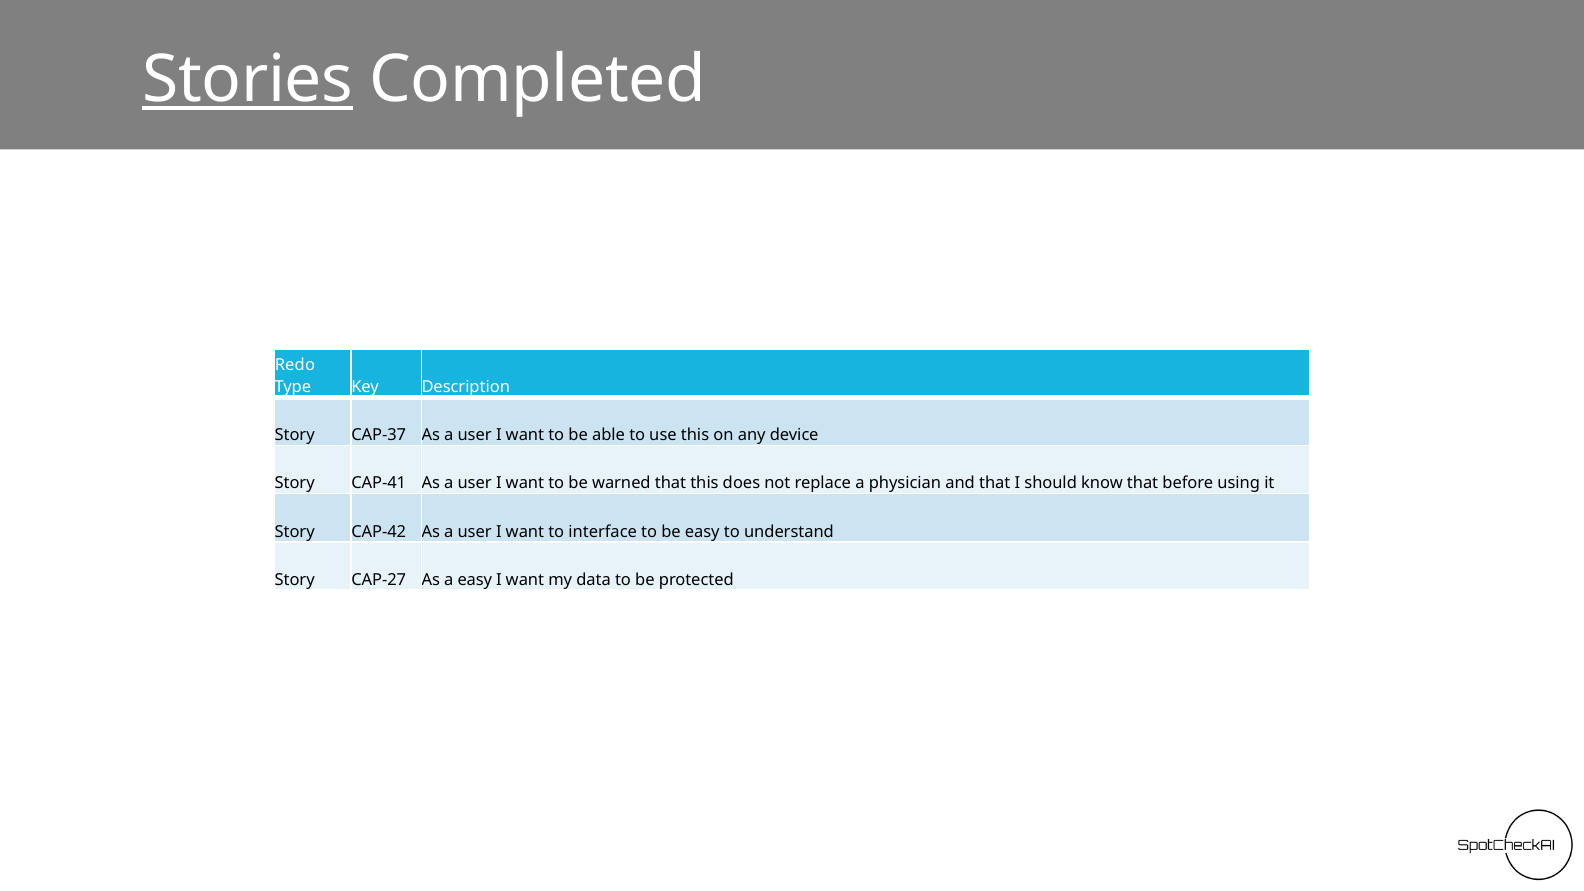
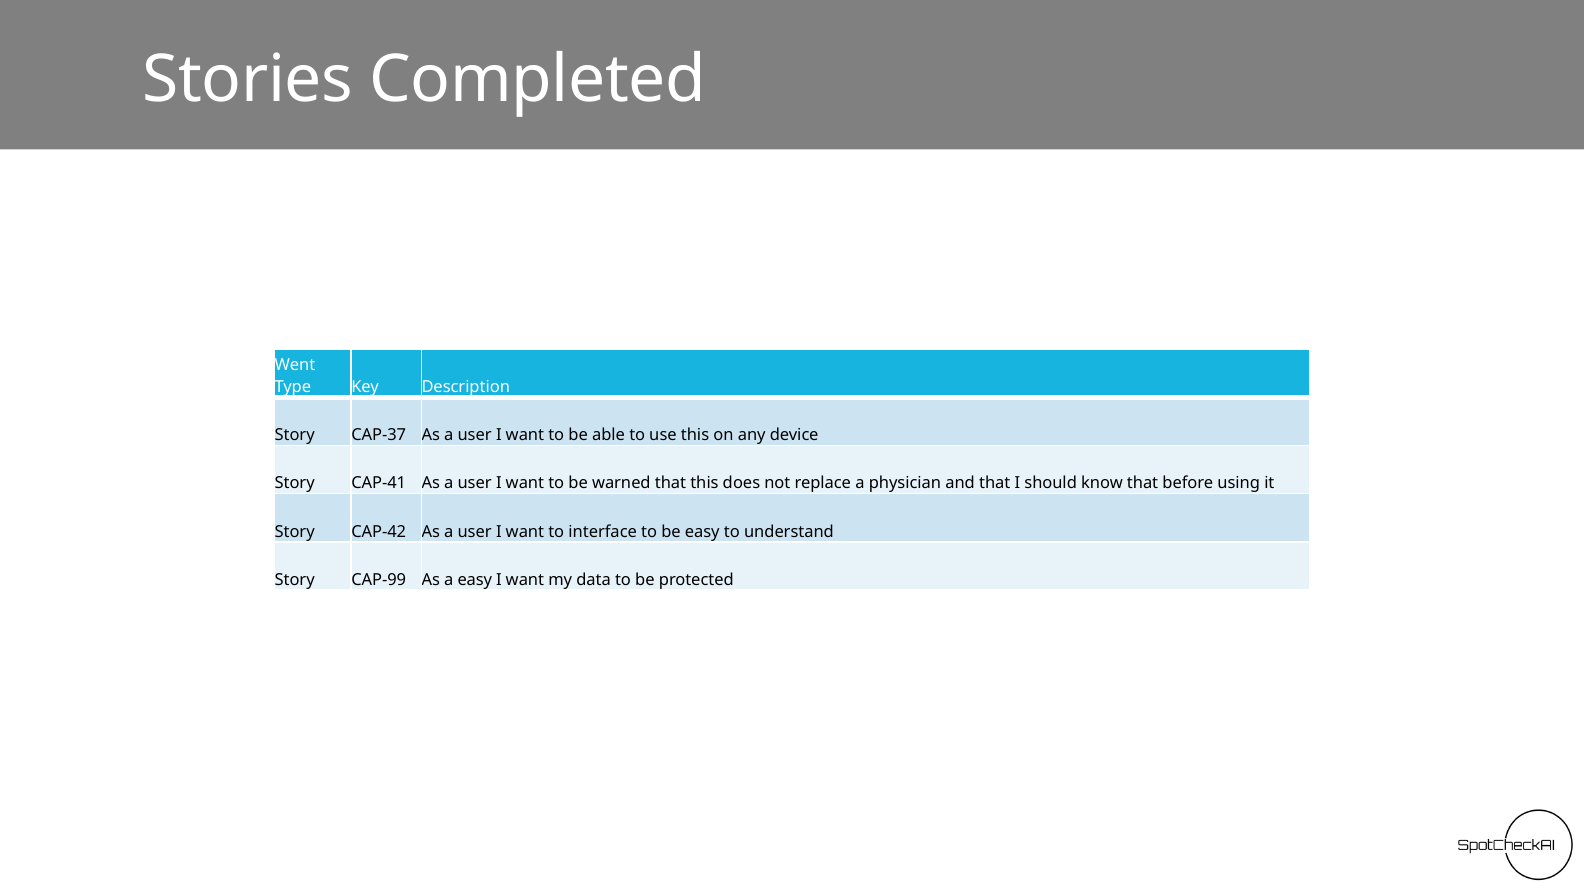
Stories underline: present -> none (248, 80)
Redo: Redo -> Went (295, 365)
CAP-27: CAP-27 -> CAP-99 (379, 580)
